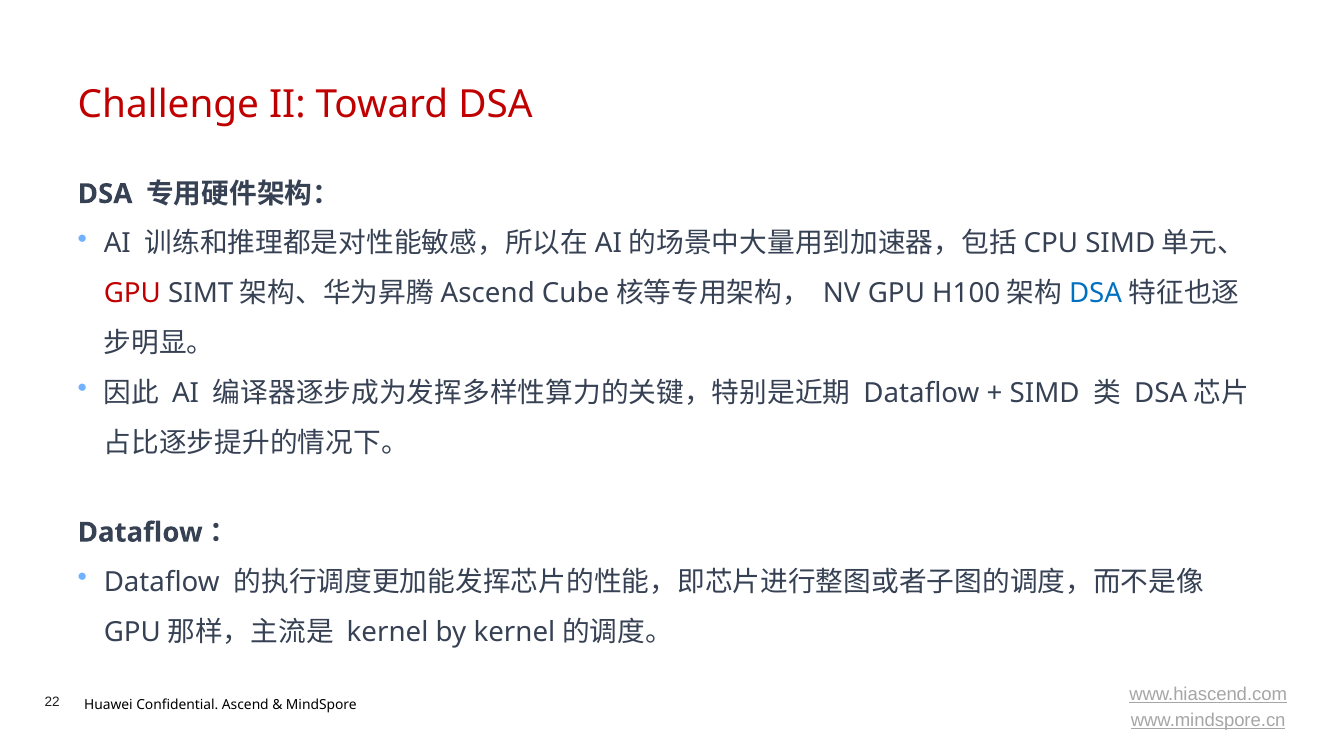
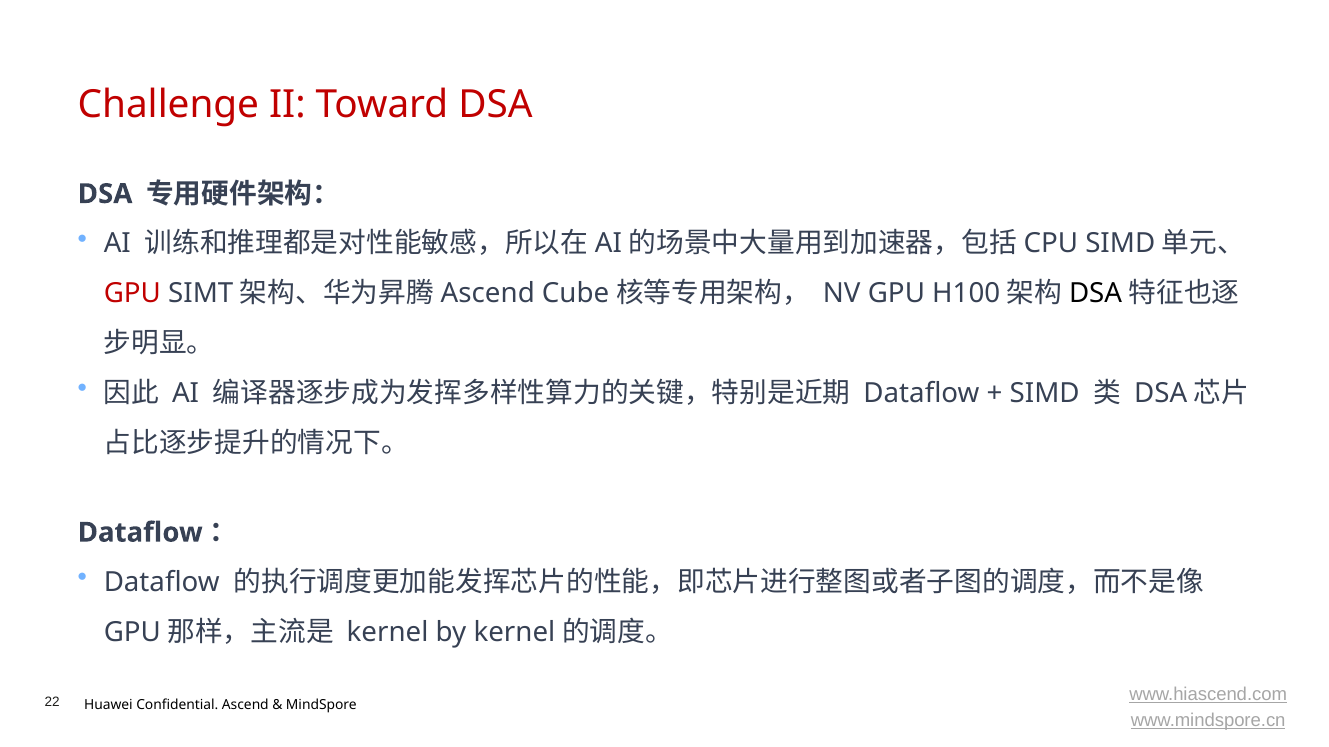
DSA colour: blue -> black (1096, 294)
